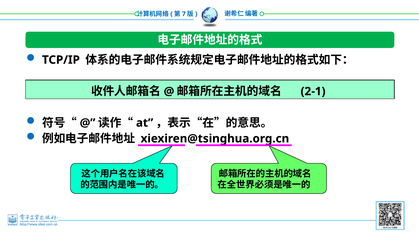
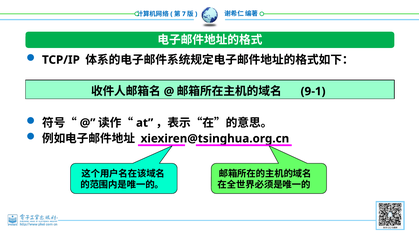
2-1: 2-1 -> 9-1 (313, 91)
